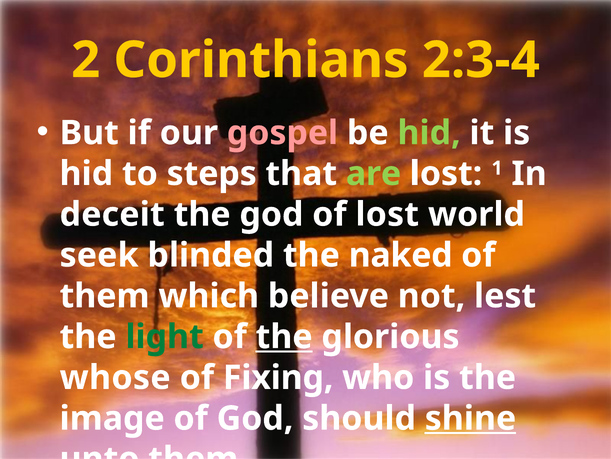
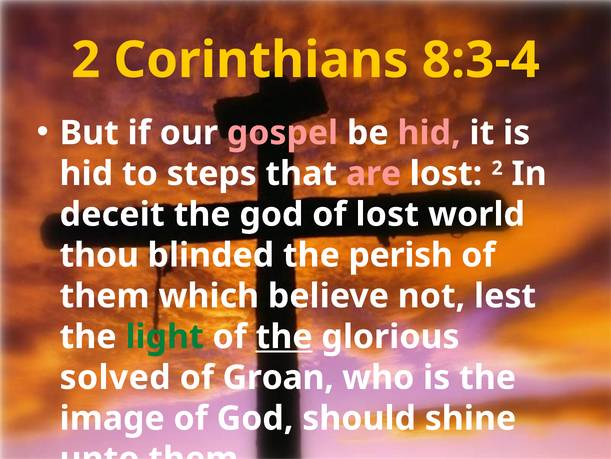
2:3-4: 2:3-4 -> 8:3-4 (481, 60)
hid colour: light green -> pink (429, 133)
are colour: light green -> pink (374, 173)
lost 1: 1 -> 2 (497, 168)
seek: seek -> thou (99, 255)
naked: naked -> perish (401, 255)
whose: whose -> solved (115, 377)
Fixing: Fixing -> Groan (278, 377)
shine underline: present -> none (470, 418)
